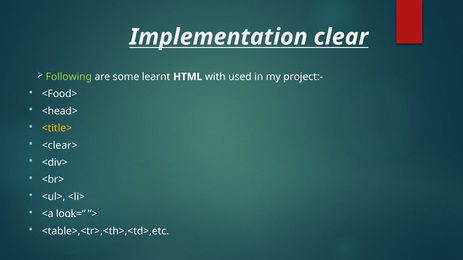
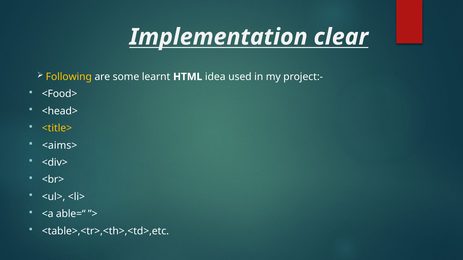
Following colour: light green -> yellow (69, 77)
with: with -> idea (215, 77)
<clear>: <clear> -> <aims> (60, 146)
look=“: look=“ -> able=“ (71, 214)
